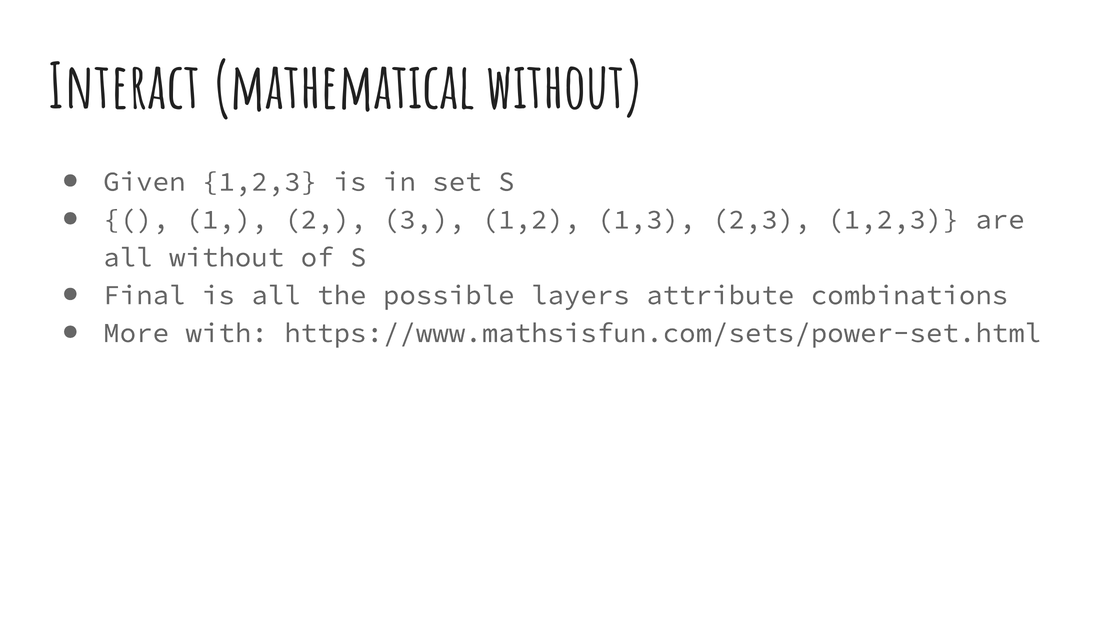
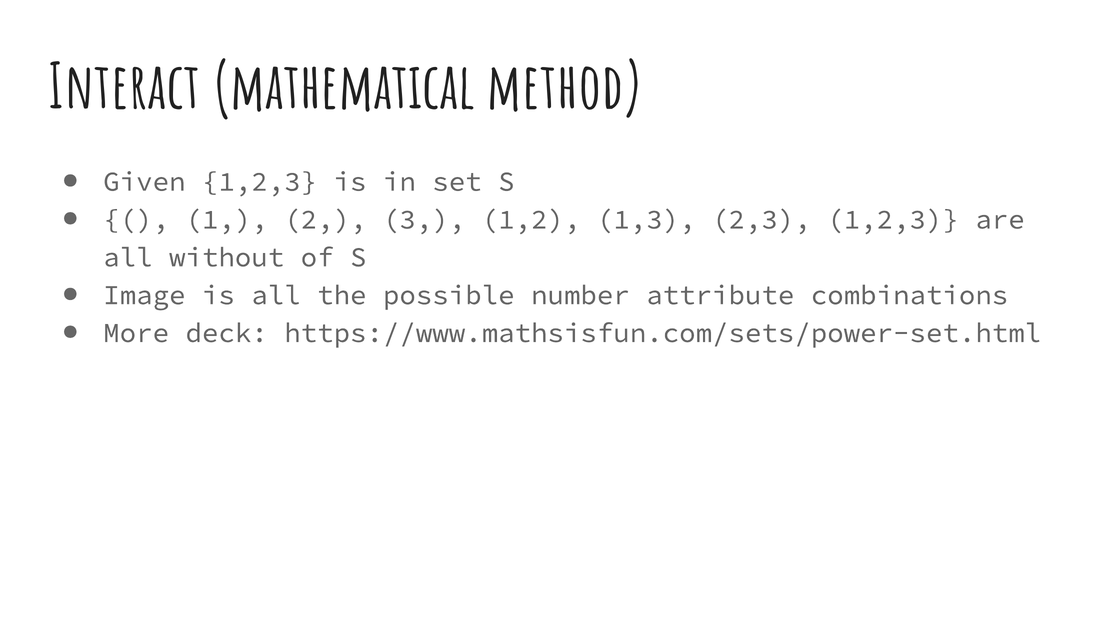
mathematical without: without -> method (565, 88)
Final: Final -> Image (144, 295)
layers: layers -> number (580, 295)
with: with -> deck (227, 333)
